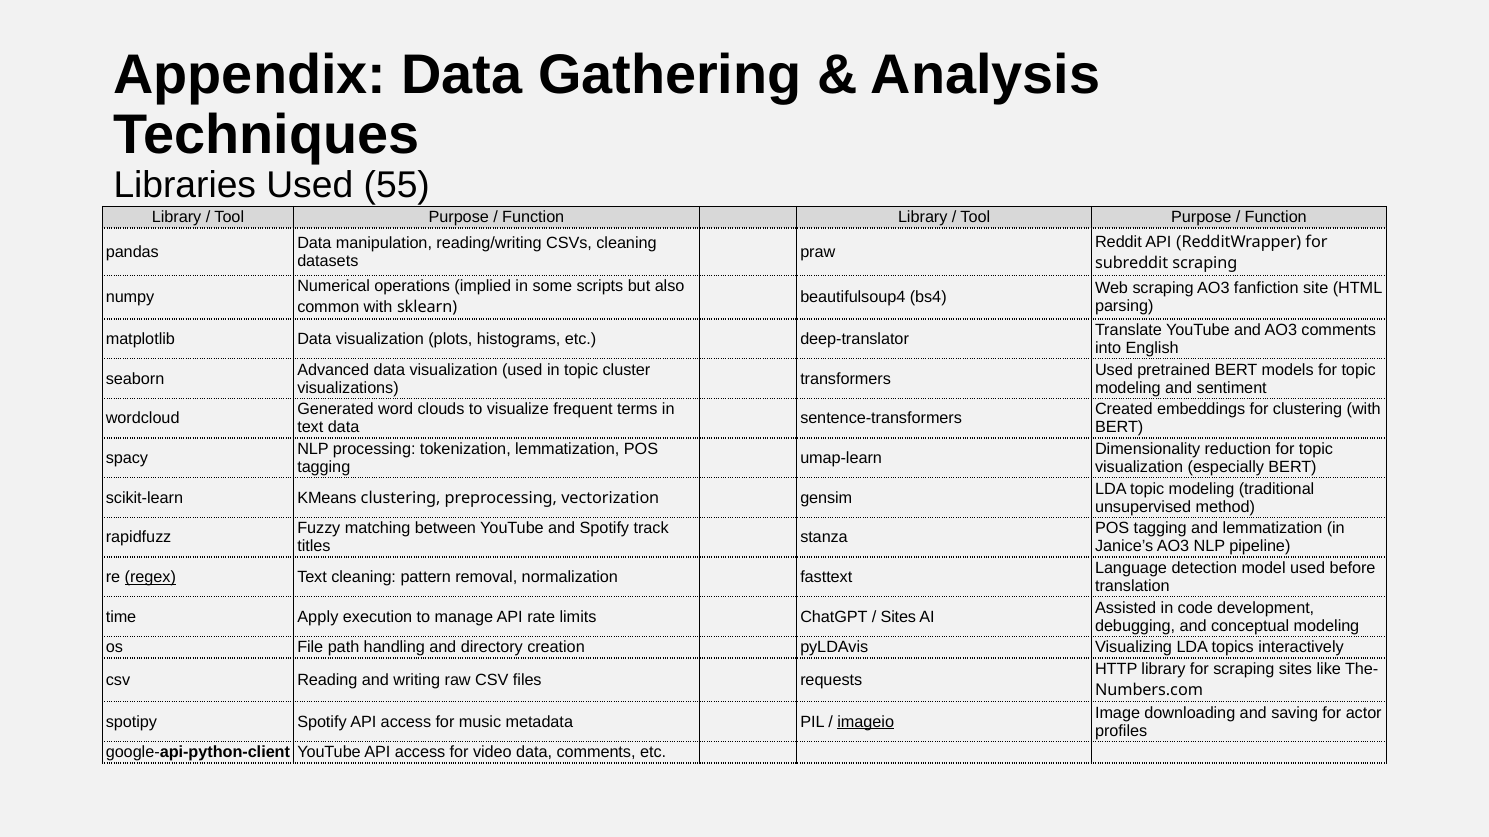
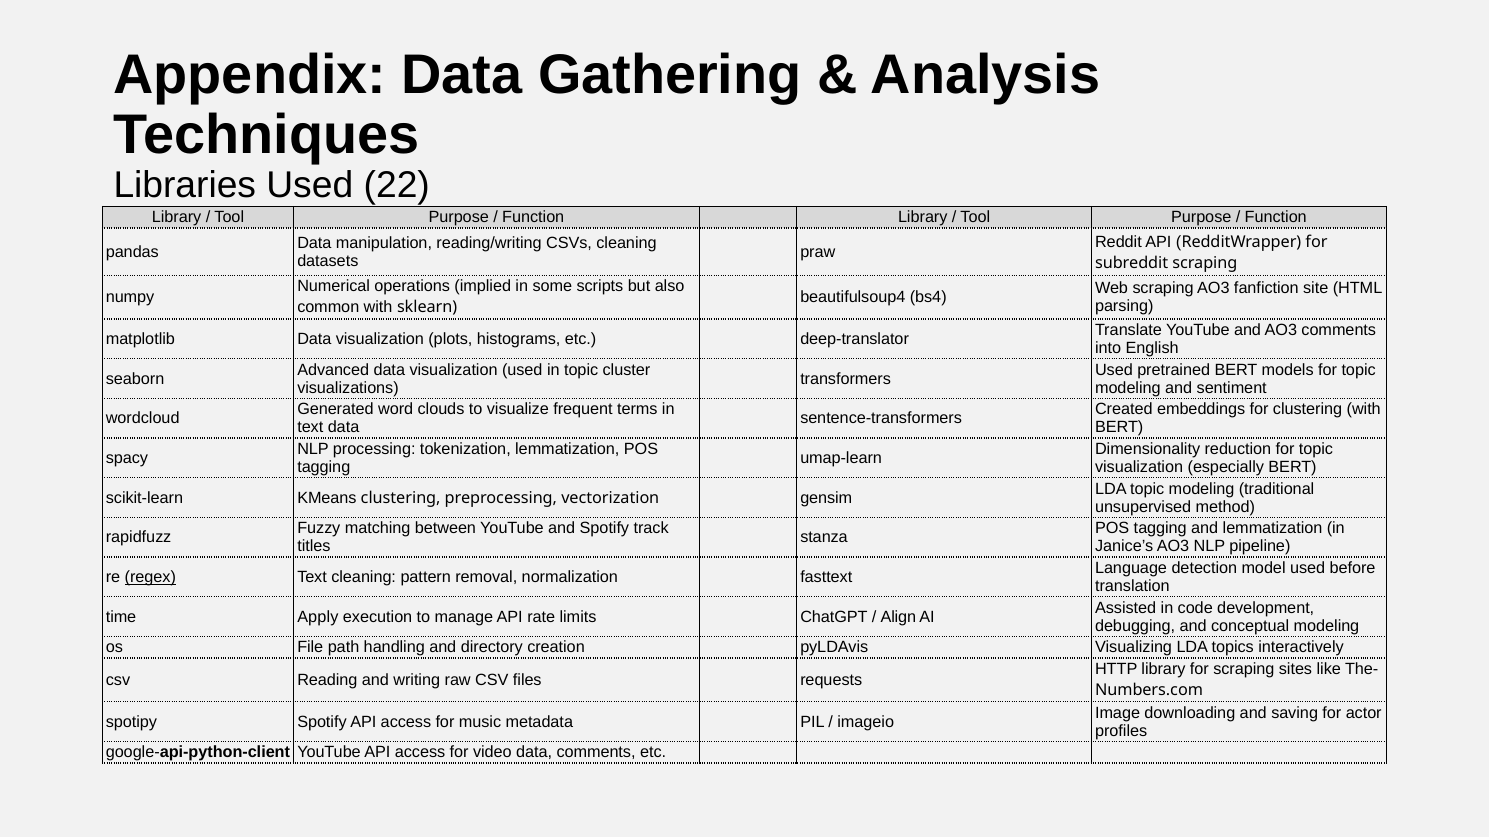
55: 55 -> 22 (397, 186)
Sites: Sites -> Align (898, 617)
imageio underline: present -> none (866, 722)
